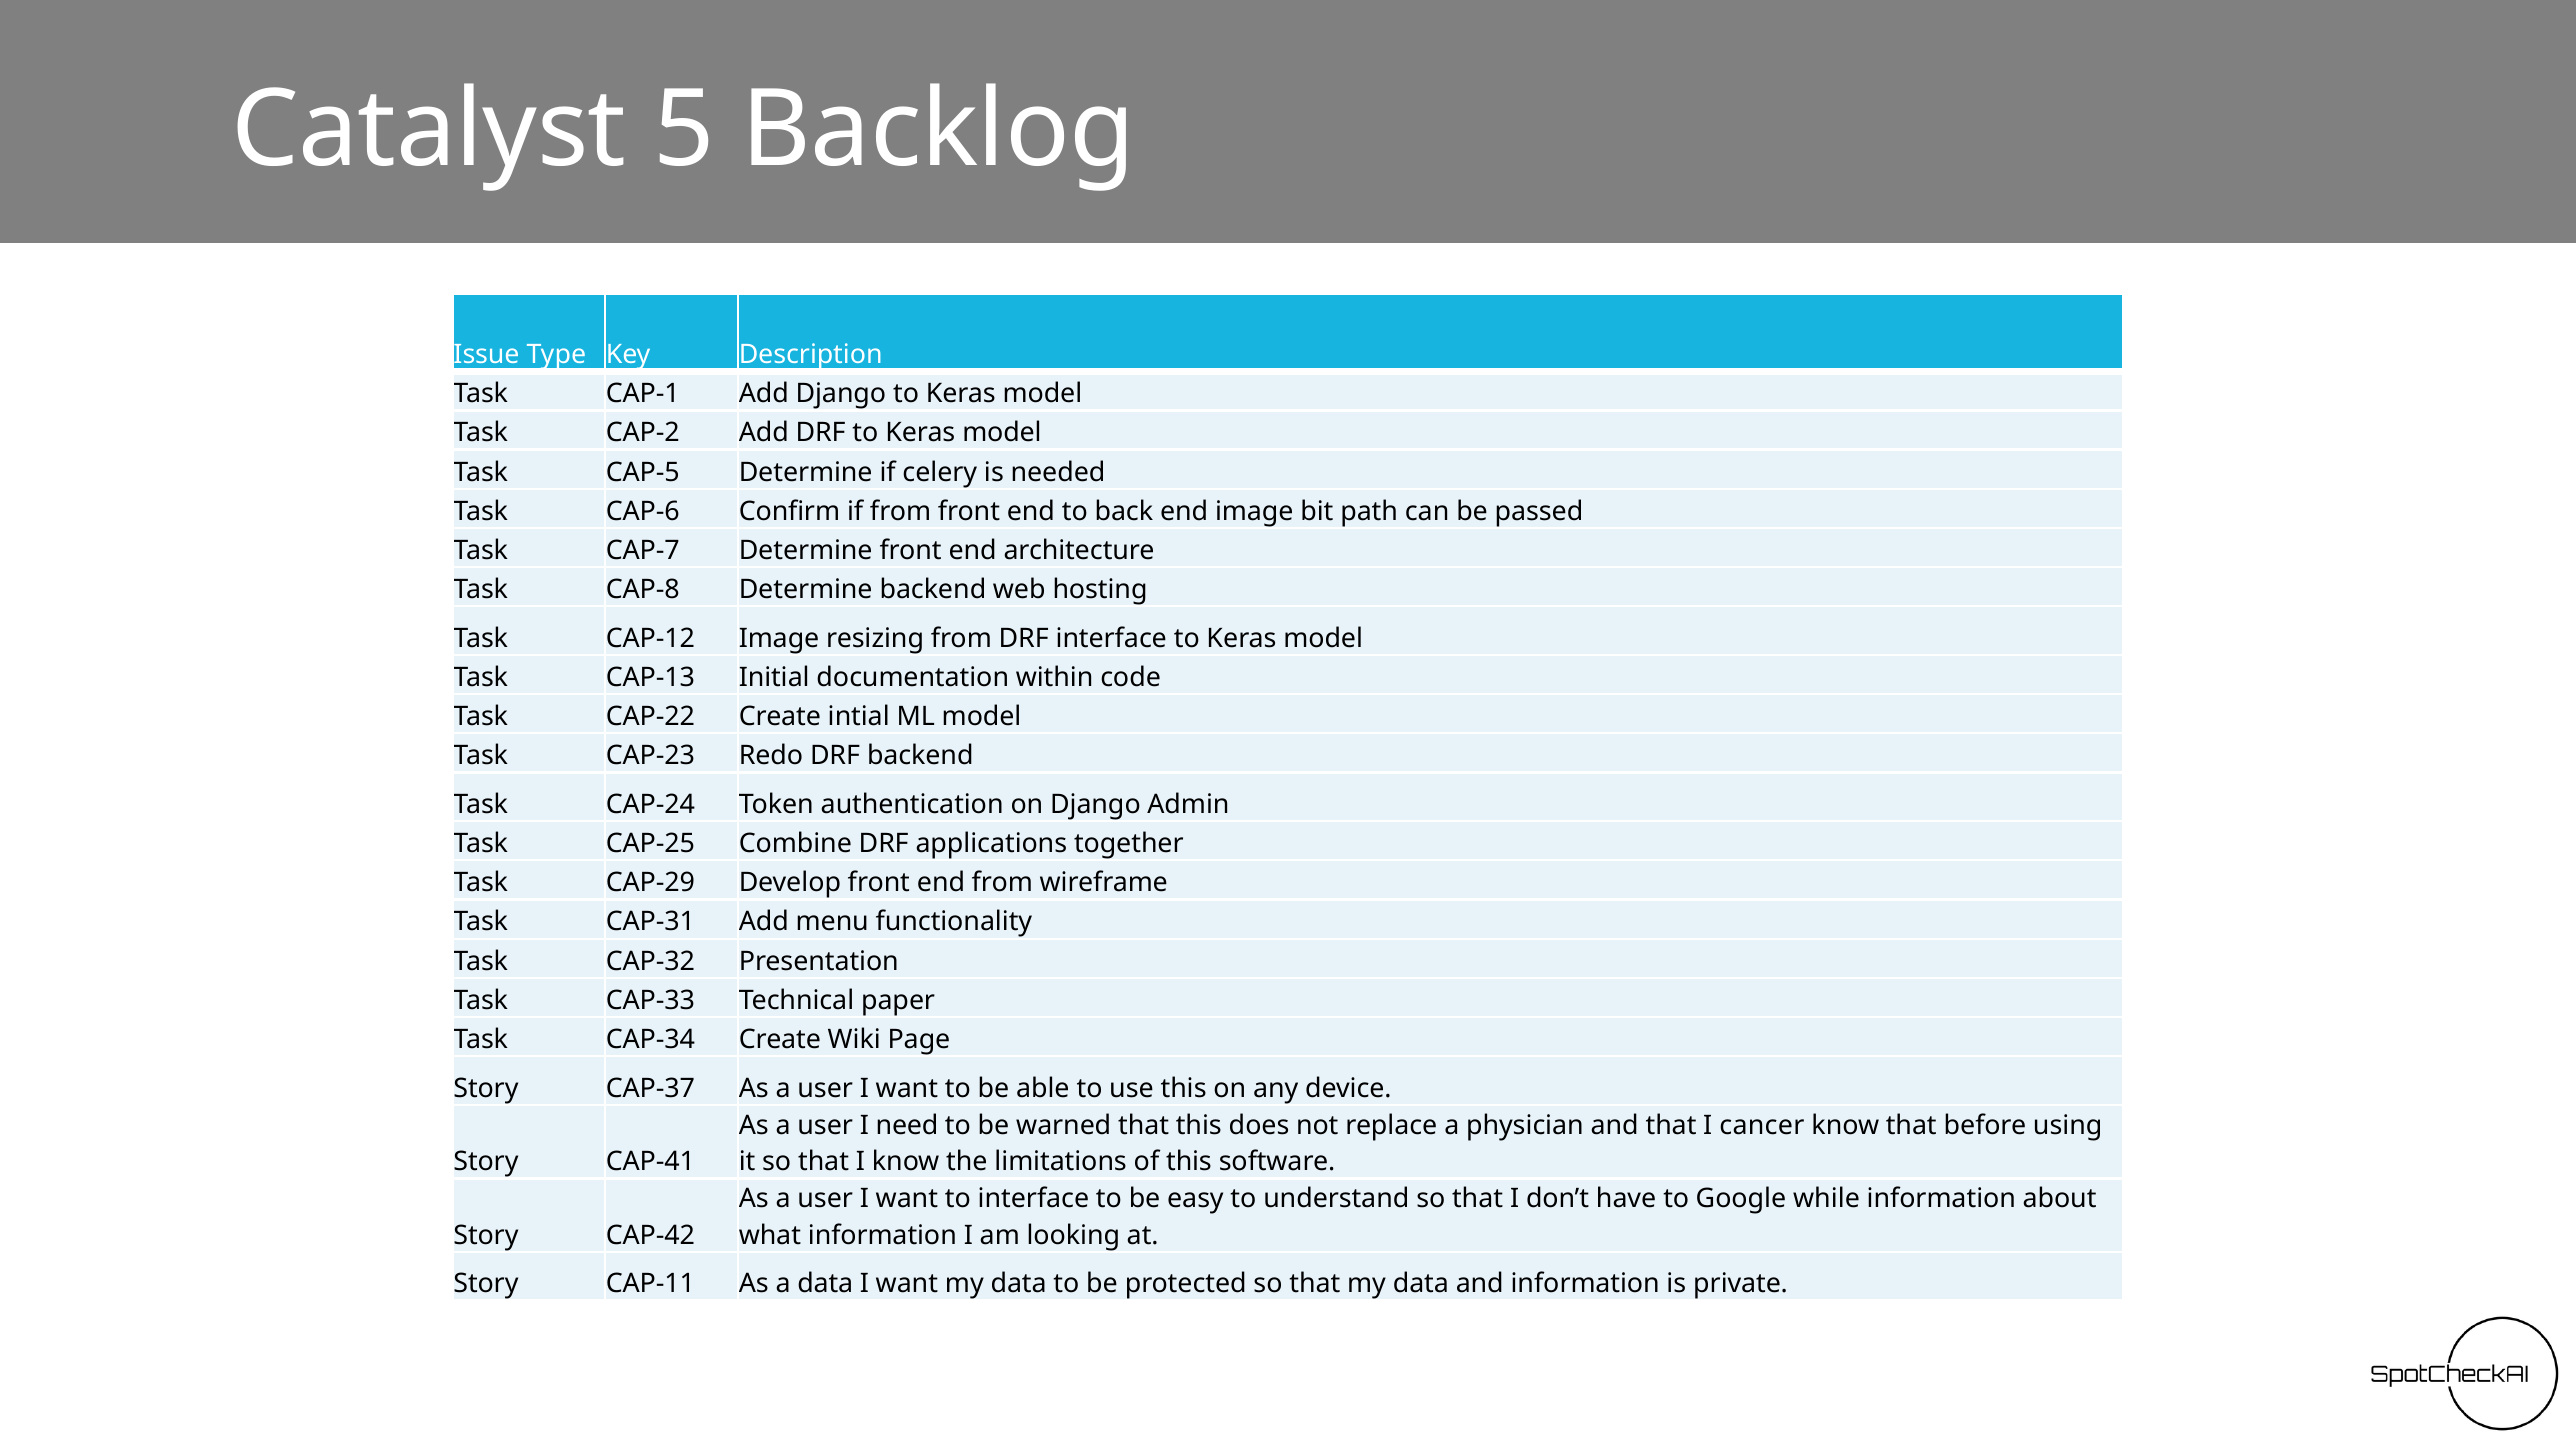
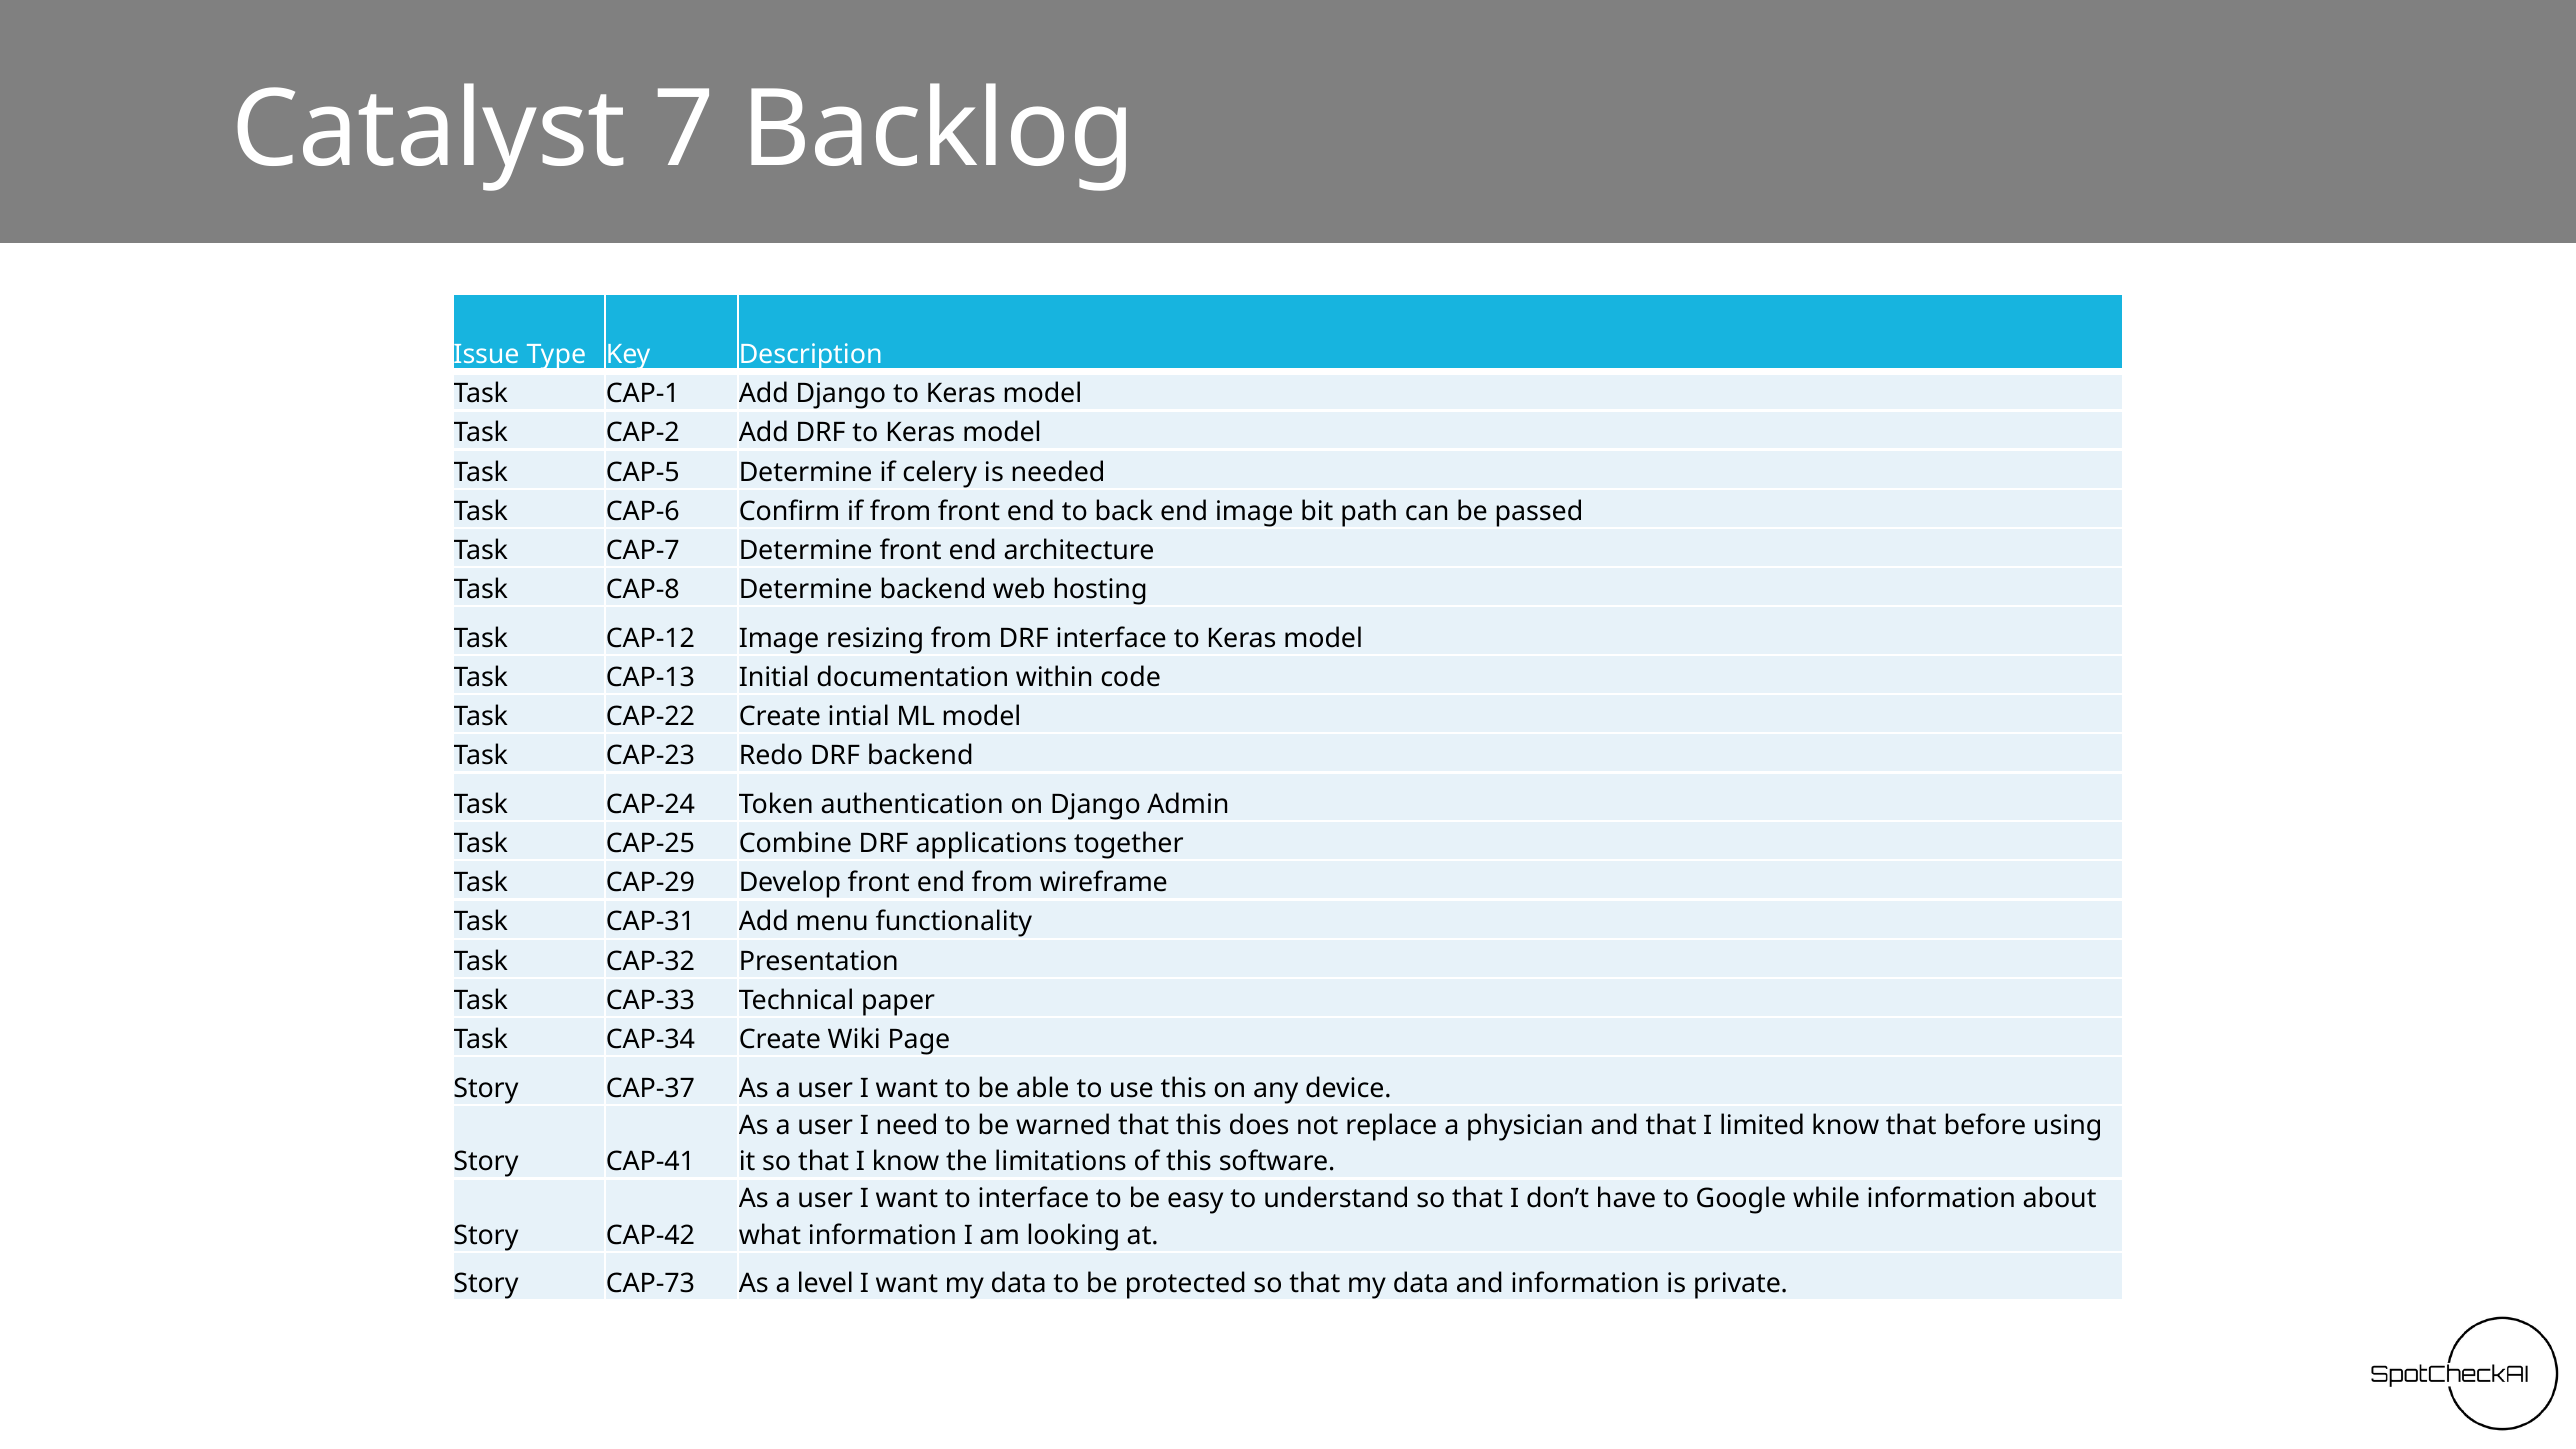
5: 5 -> 7 (684, 130)
cancer: cancer -> limited (1762, 1125)
CAP-11: CAP-11 -> CAP-73 (650, 1284)
a data: data -> level (825, 1284)
